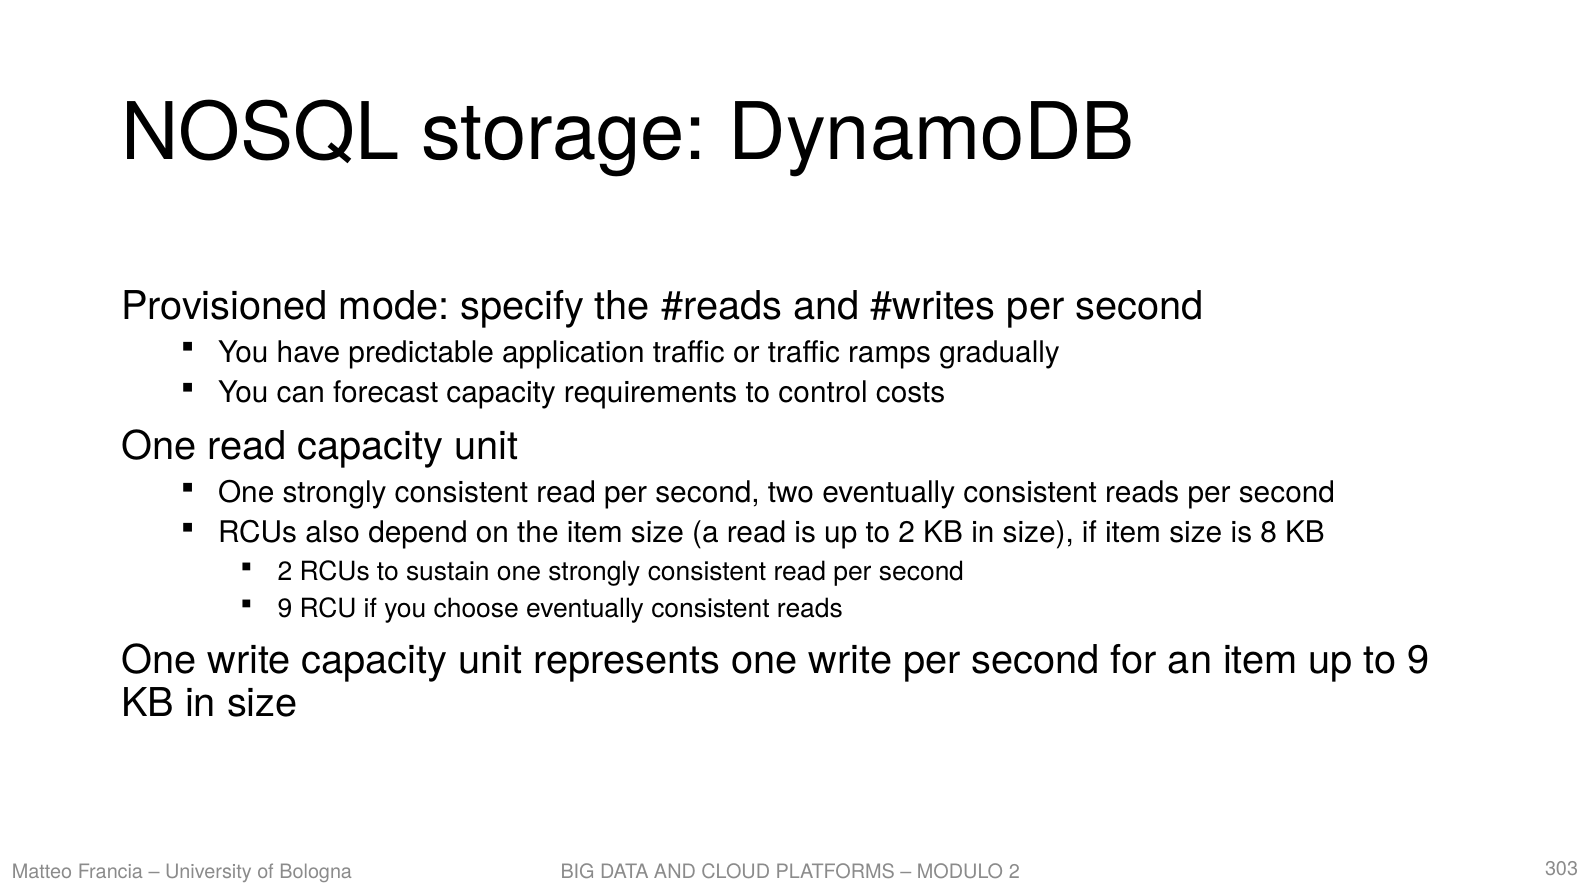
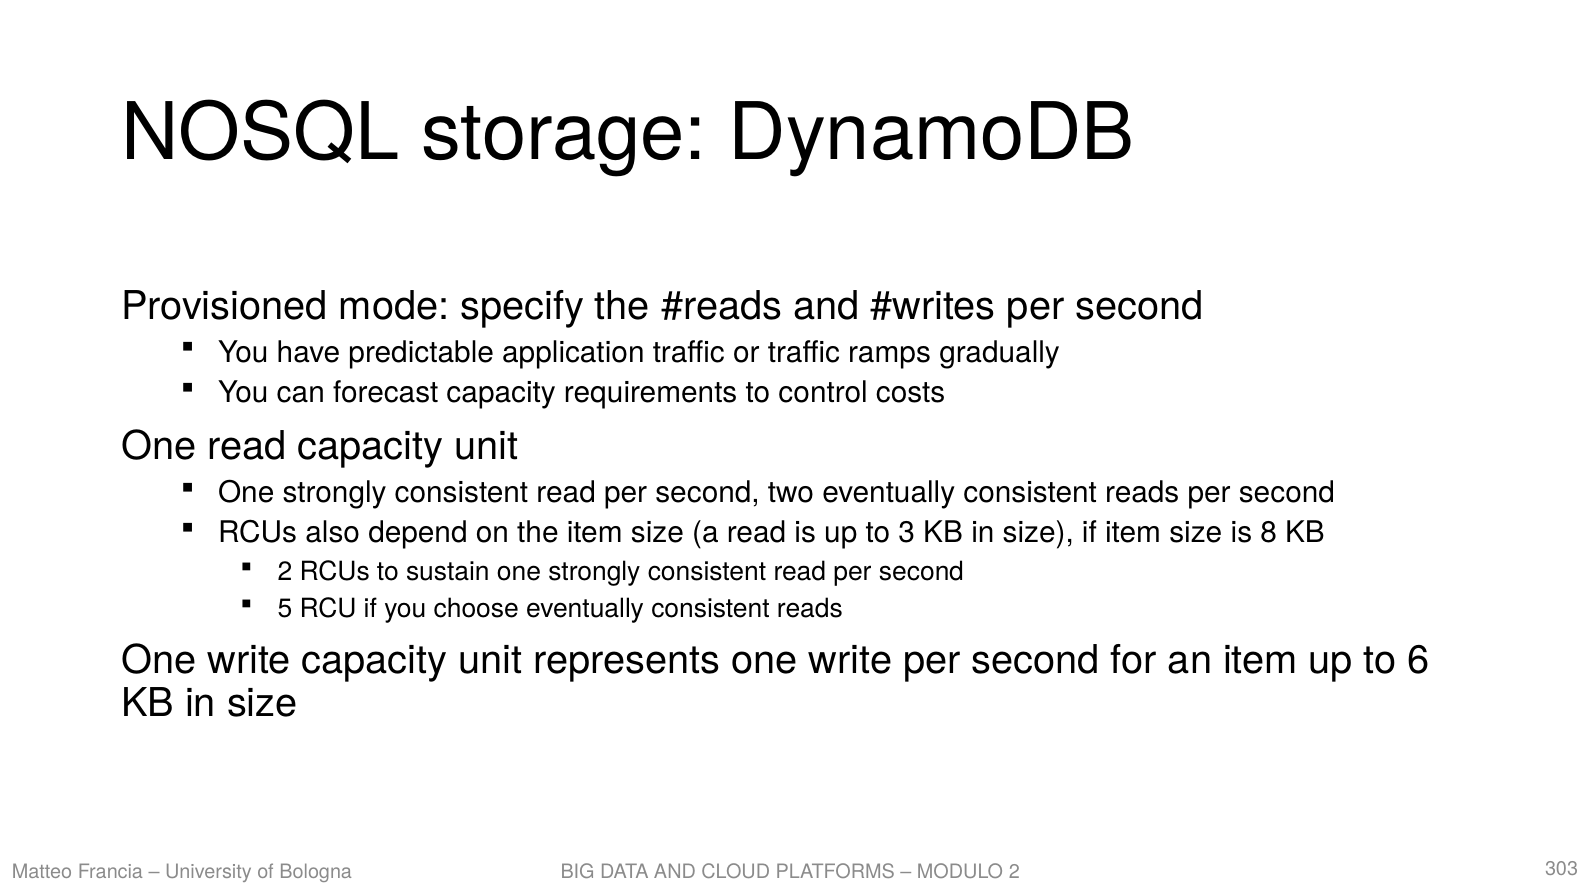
to 2: 2 -> 3 (907, 533)
9: 9 -> 5 (285, 609)
to 9: 9 -> 6 (1419, 661)
